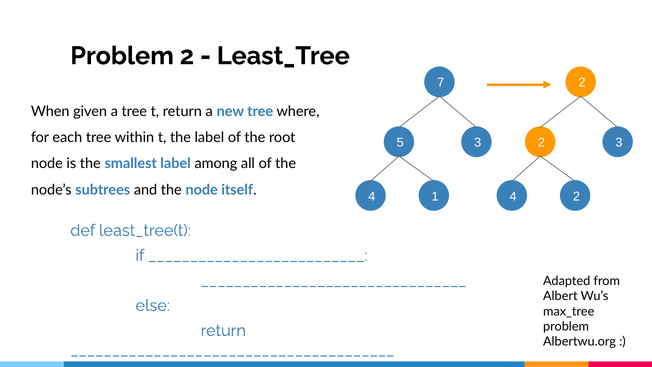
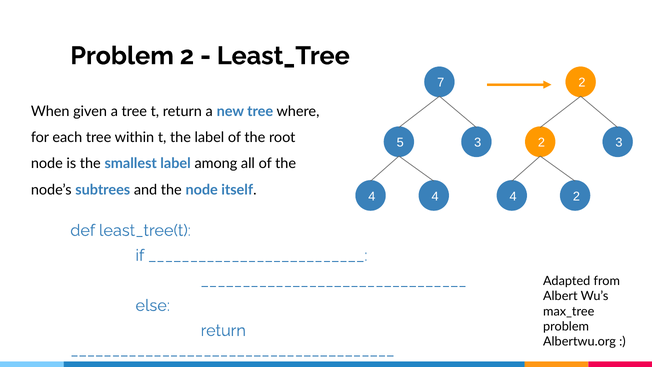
4 1: 1 -> 4 (435, 196)
